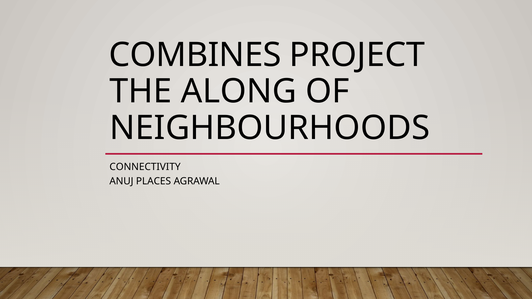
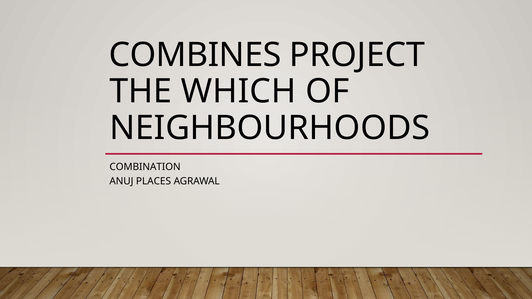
ALONG: ALONG -> WHICH (239, 92)
CONNECTIVITY: CONNECTIVITY -> COMBINATION (145, 167)
